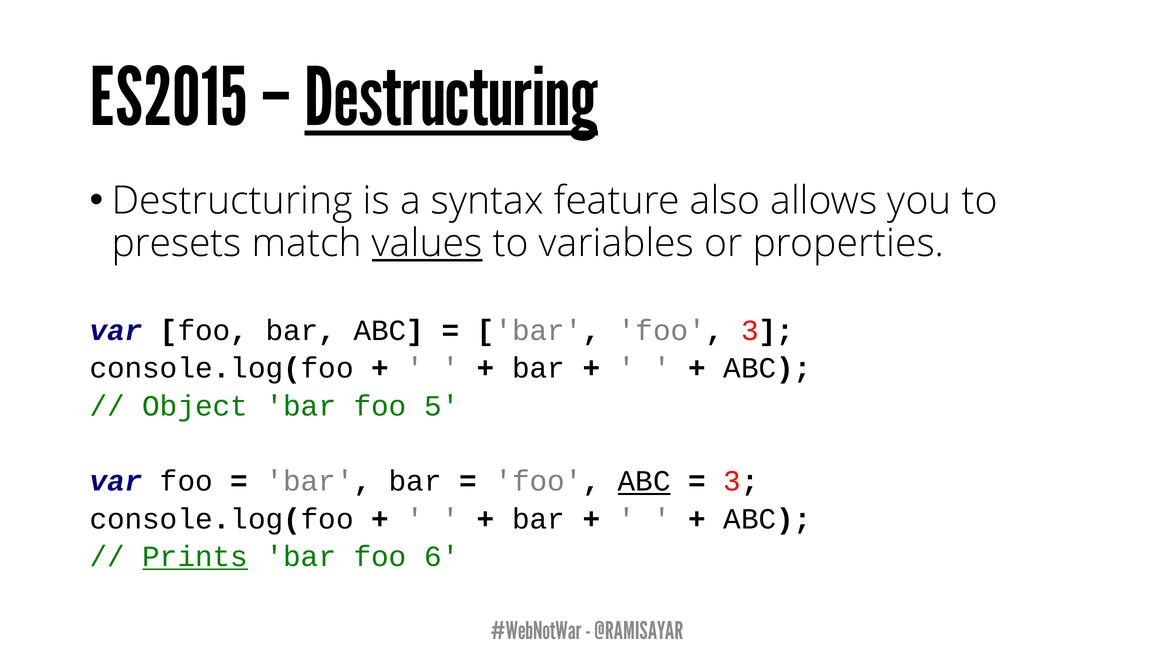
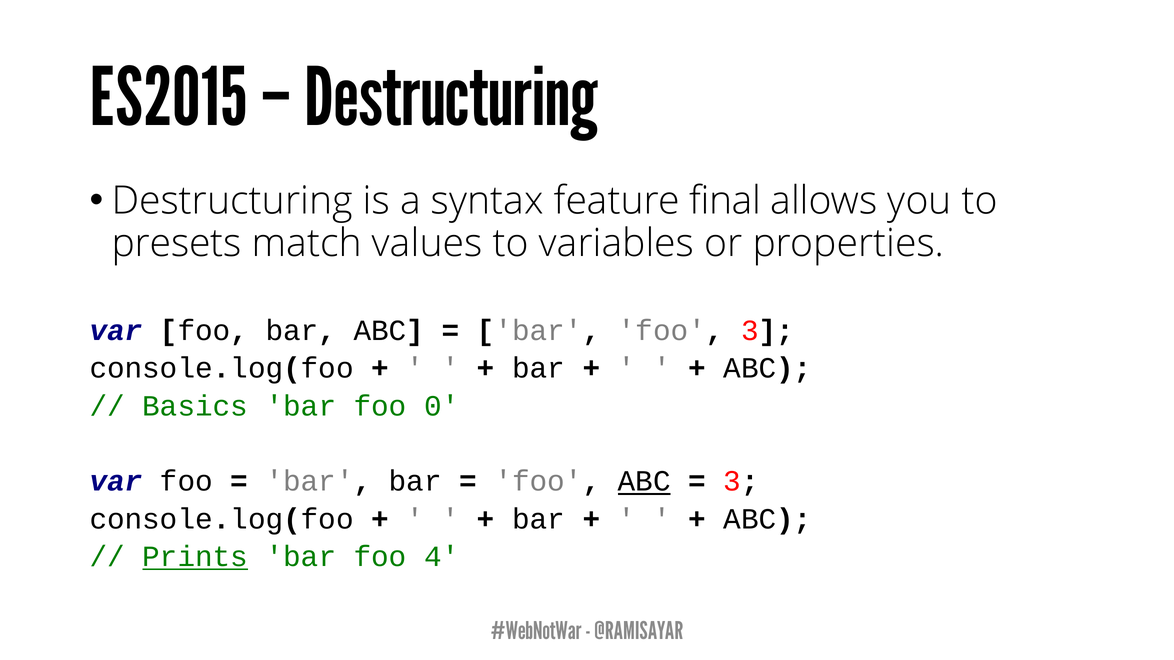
Destructuring underline: present -> none (451, 98)
also: also -> final (725, 201)
values underline: present -> none (427, 243)
Object: Object -> Basics (195, 406)
5: 5 -> 0 (442, 406)
6: 6 -> 4 (442, 557)
